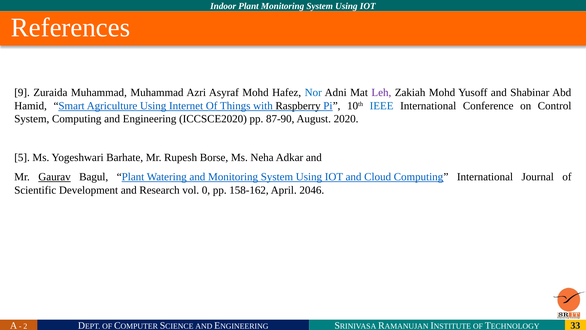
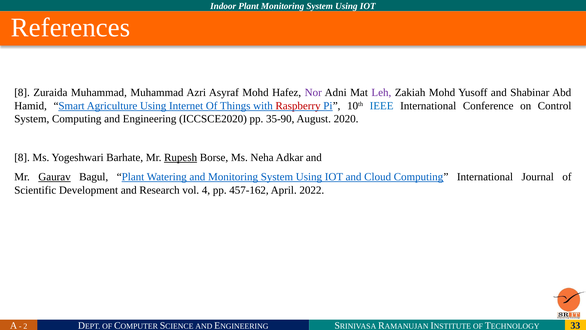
9: 9 -> 8 (22, 92)
Nor colour: blue -> purple (313, 92)
Raspberry colour: black -> red (298, 106)
87-90: 87-90 -> 35-90 (280, 119)
5: 5 -> 8 (22, 157)
Rupesh underline: none -> present (181, 157)
0: 0 -> 4 (206, 190)
158-162: 158-162 -> 457-162 (249, 190)
2046: 2046 -> 2022 (312, 190)
